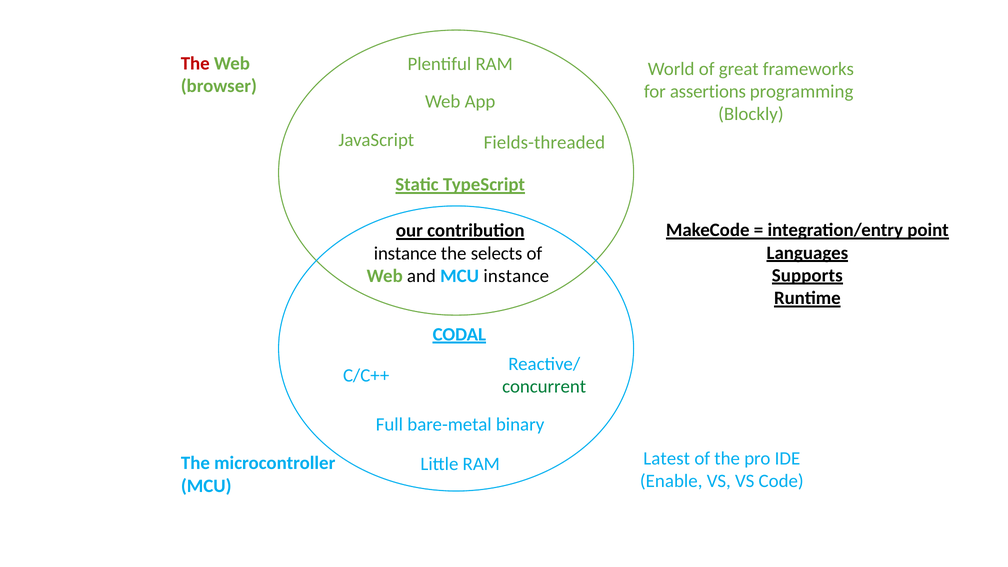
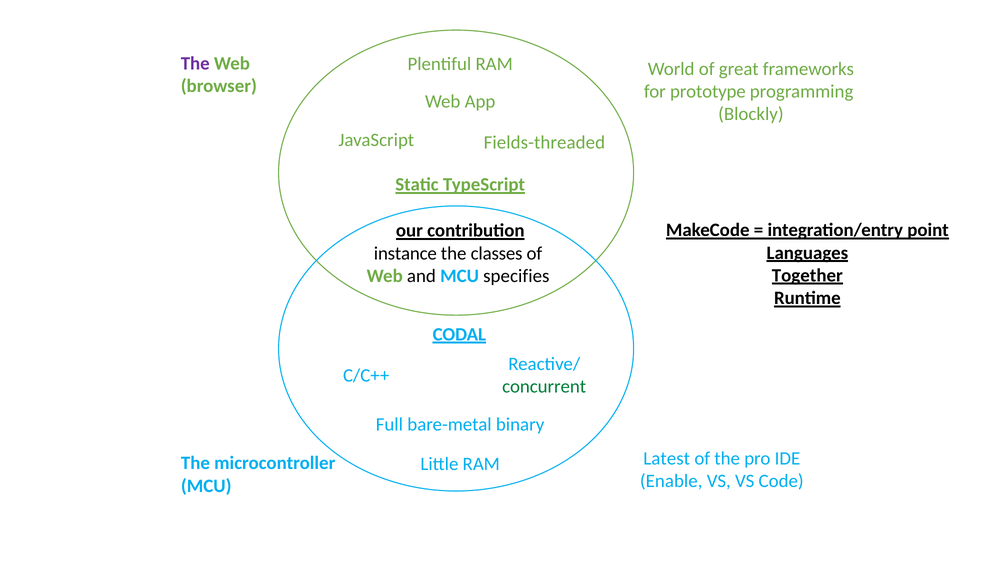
The colour: red -> purple (195, 63)
assertions: assertions -> prototype (708, 92)
selects: selects -> classes (497, 253)
Supports: Supports -> Together (807, 275)
MCU instance: instance -> specifies (516, 276)
